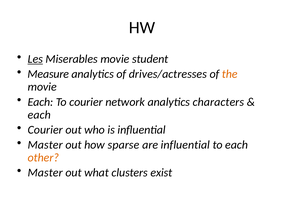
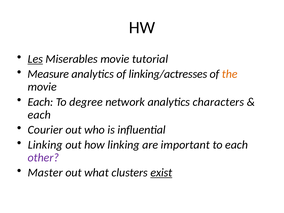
student: student -> tutorial (150, 59)
drives/actresses: drives/actresses -> linking/actresses (168, 74)
To courier: courier -> degree (86, 102)
Master: Master -> Linking (45, 145)
how sparse: sparse -> linking (124, 145)
are influential: influential -> important (185, 145)
other colour: orange -> purple (43, 158)
exist underline: none -> present (161, 173)
